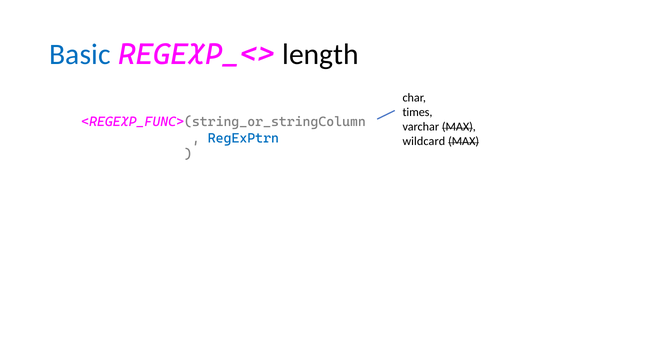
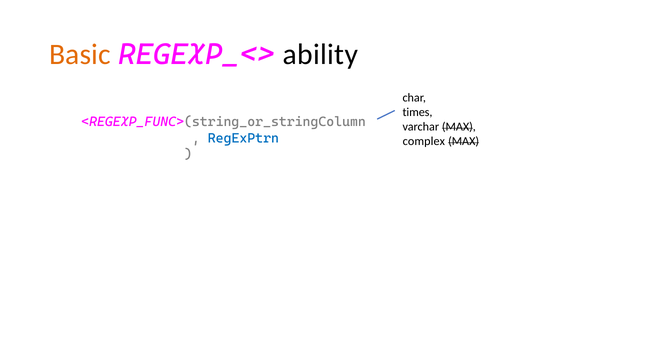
Basic colour: blue -> orange (80, 54)
length: length -> ability (320, 54)
wildcard: wildcard -> complex (424, 141)
